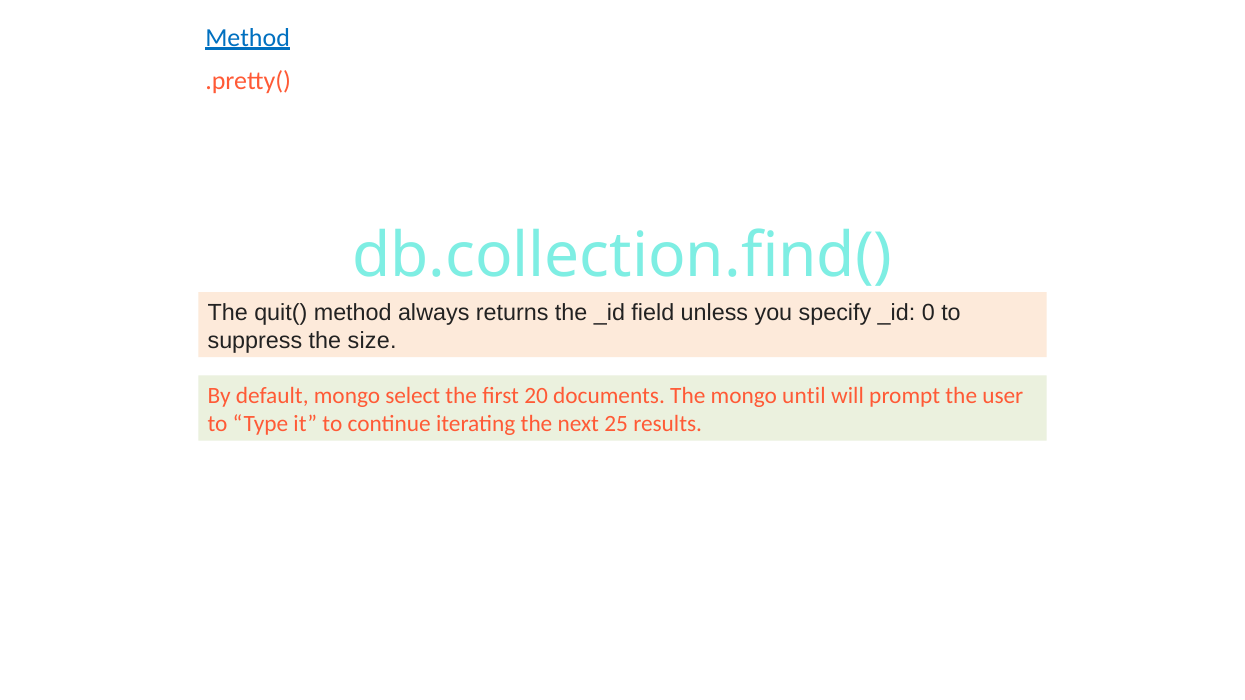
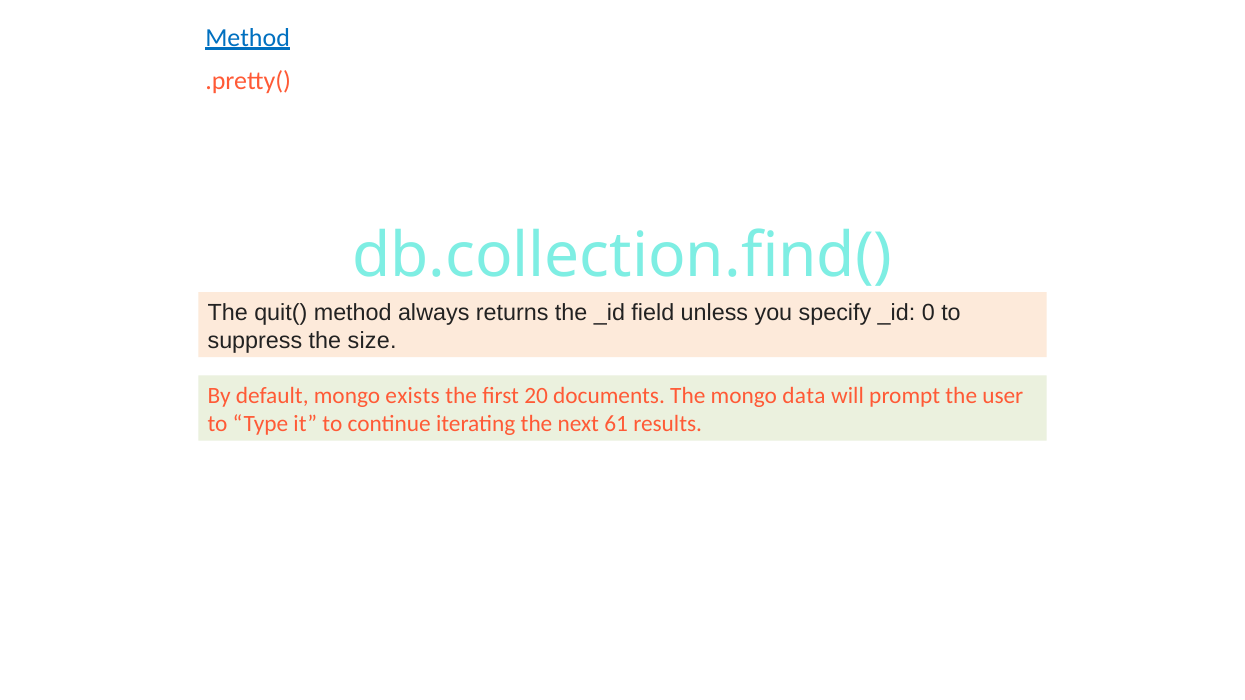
select: select -> exists (413, 396)
until: until -> data (804, 396)
25: 25 -> 61 (616, 424)
